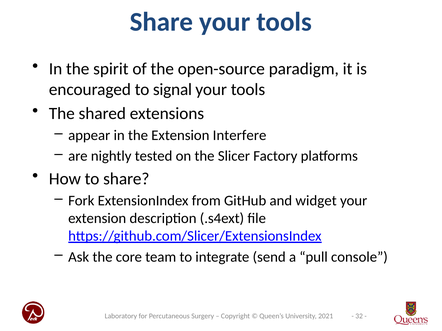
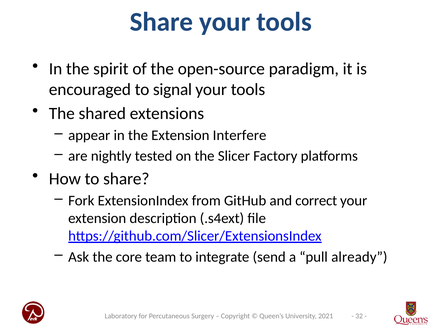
widget: widget -> correct (316, 201)
console: console -> already (359, 257)
